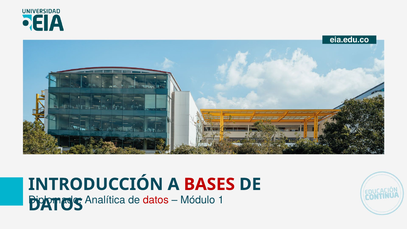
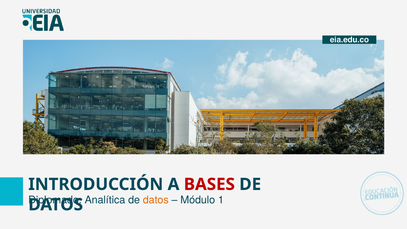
datos colour: red -> orange (156, 200)
